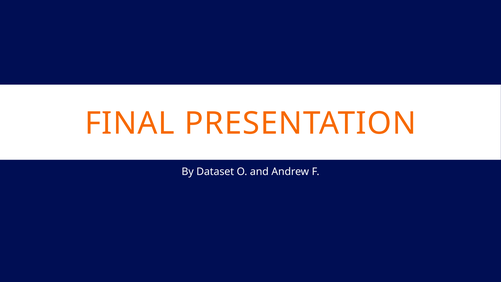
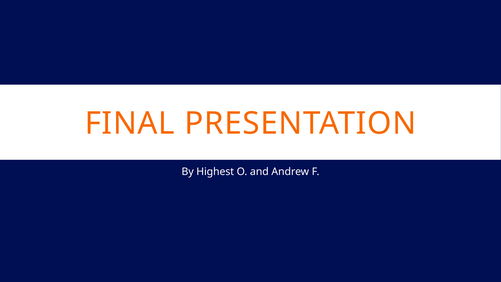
Dataset: Dataset -> Highest (215, 172)
